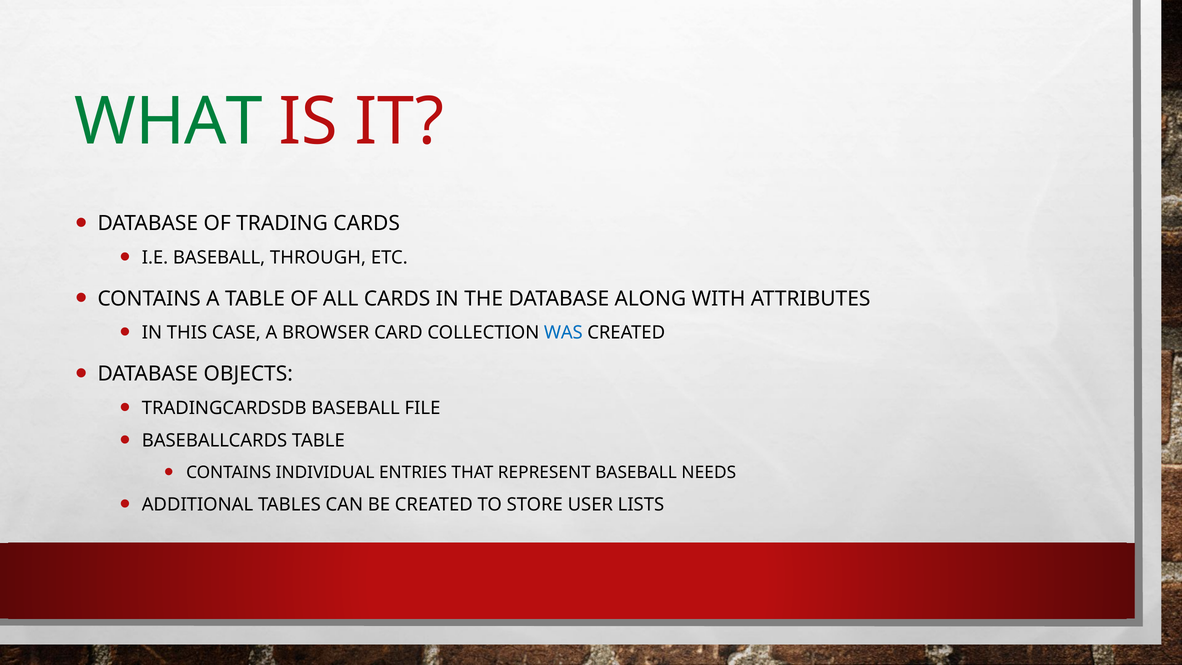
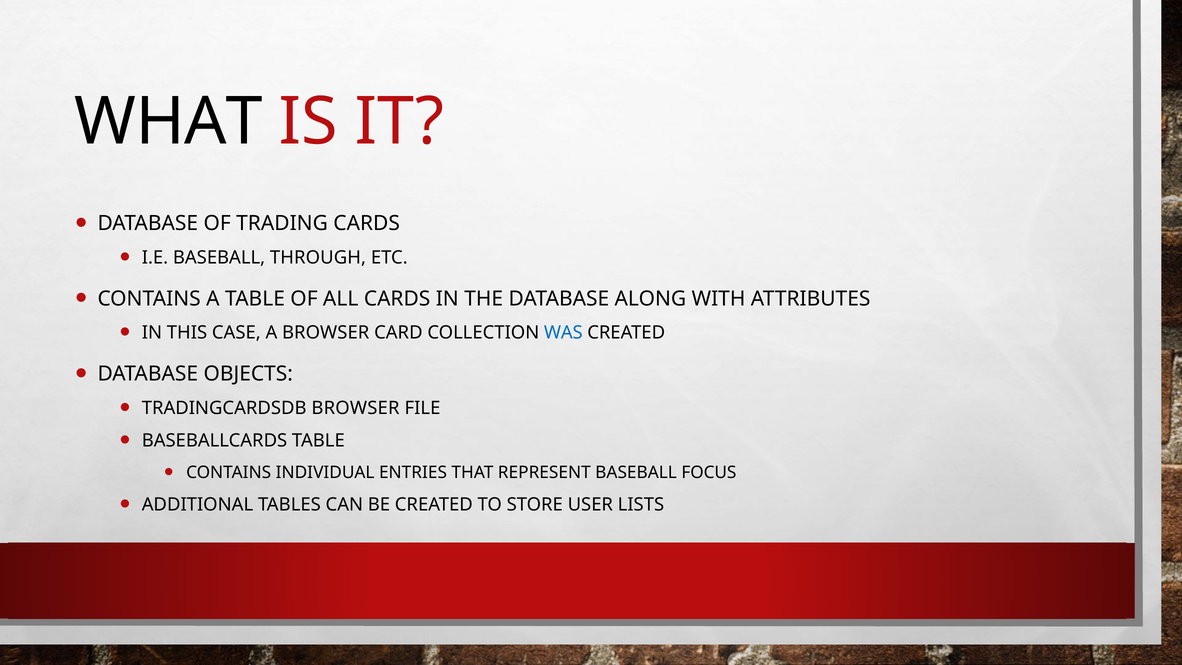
WHAT colour: green -> black (169, 122)
TRADINGCARDSDB BASEBALL: BASEBALL -> BROWSER (356, 408)
NEEDS: NEEDS -> FOCUS (709, 472)
